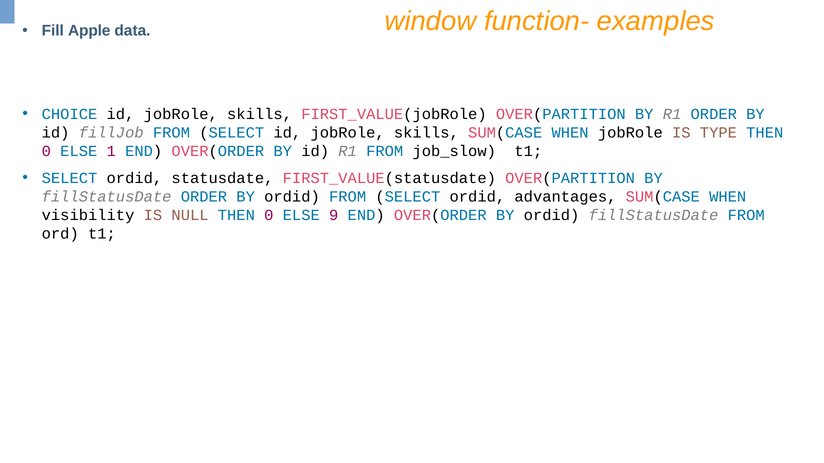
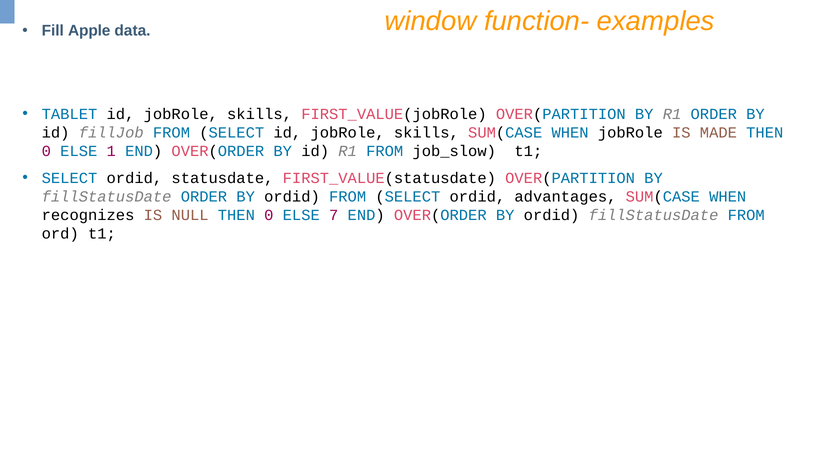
CHOICE: CHOICE -> TABLET (70, 114)
TYPE: TYPE -> MADE (718, 133)
visibility: visibility -> recognizes (88, 215)
9: 9 -> 7 (334, 215)
